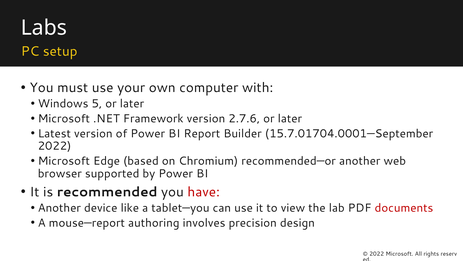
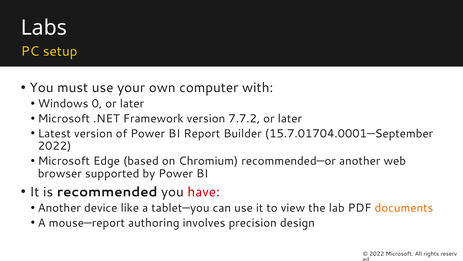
5: 5 -> 0 (97, 104)
2.7.6: 2.7.6 -> 7.7.2 (244, 118)
documents colour: red -> orange (404, 208)
